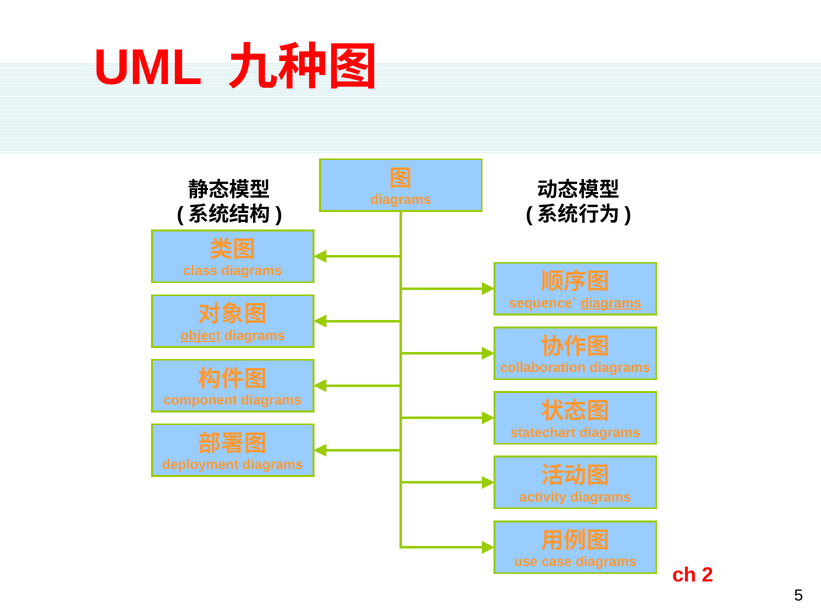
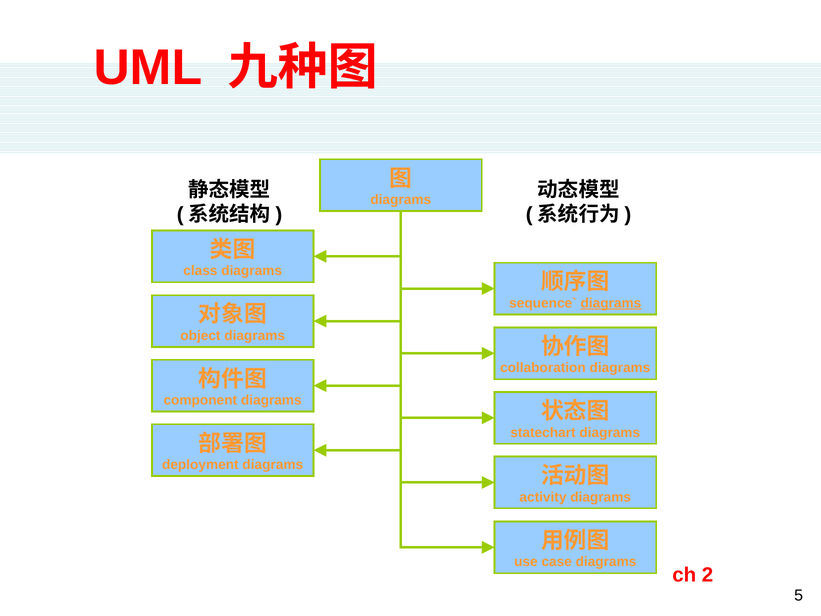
object underline: present -> none (200, 336)
